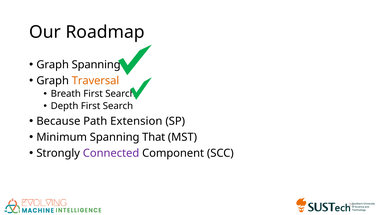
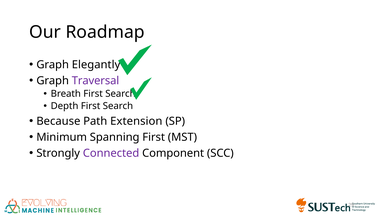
Graph Spanning: Spanning -> Elegantly (96, 65)
Traversal colour: orange -> purple (95, 81)
Spanning That: That -> First (154, 137)
